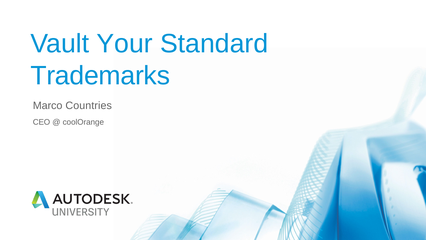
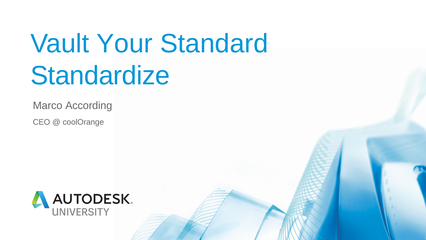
Trademarks: Trademarks -> Standardize (100, 76)
Countries: Countries -> According (89, 105)
